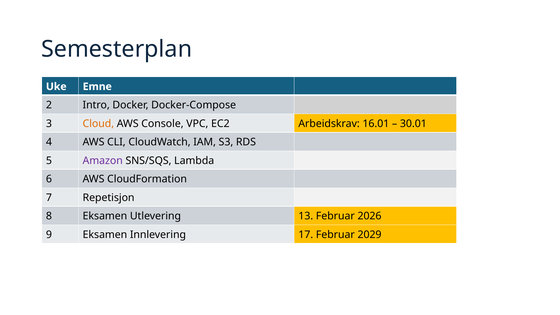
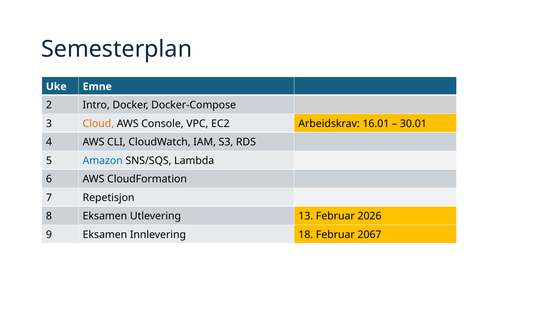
Amazon colour: purple -> blue (103, 161)
17: 17 -> 18 (306, 235)
2029: 2029 -> 2067 (370, 235)
